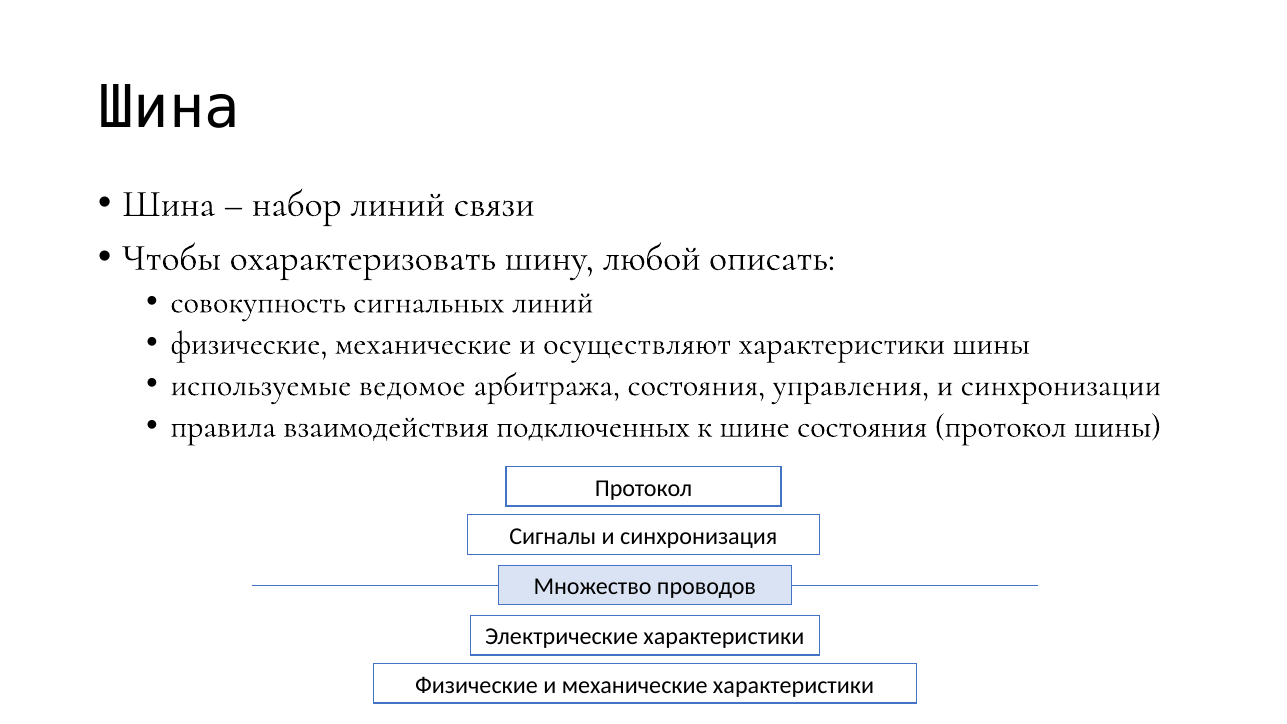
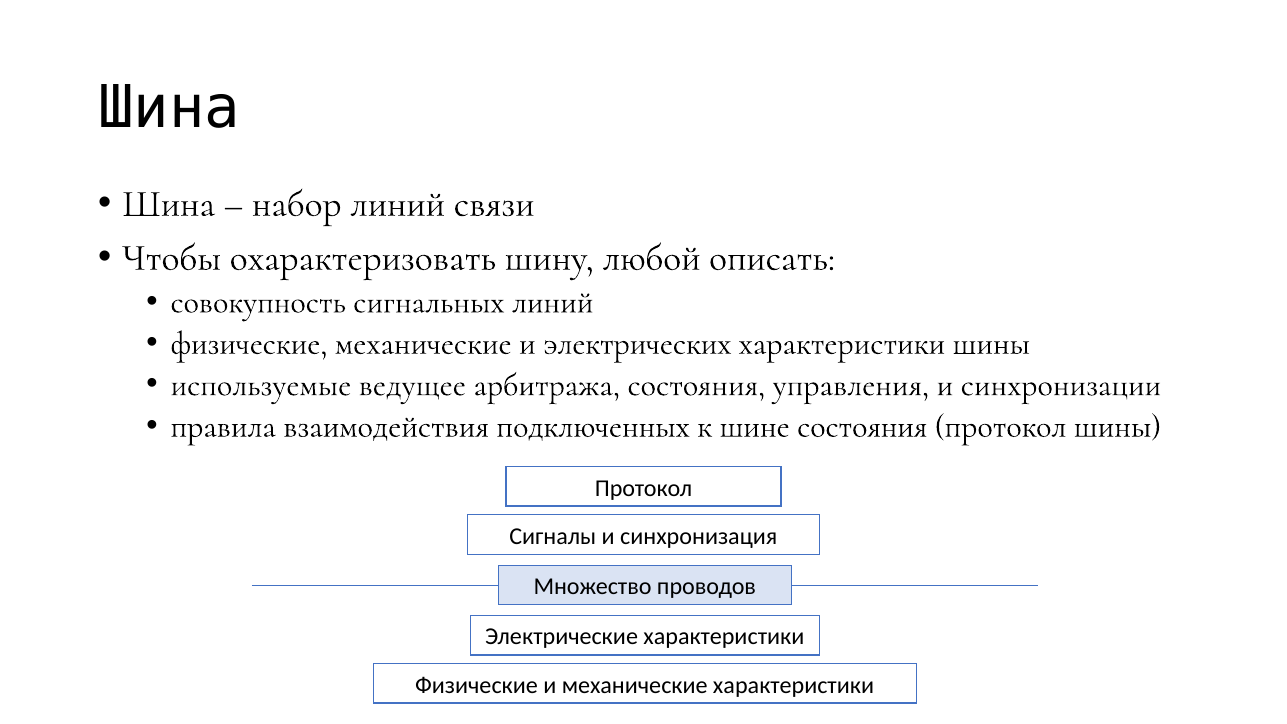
осуществляют: осуществляют -> электрических (637, 343)
ведомое: ведомое -> ведущее (412, 385)
